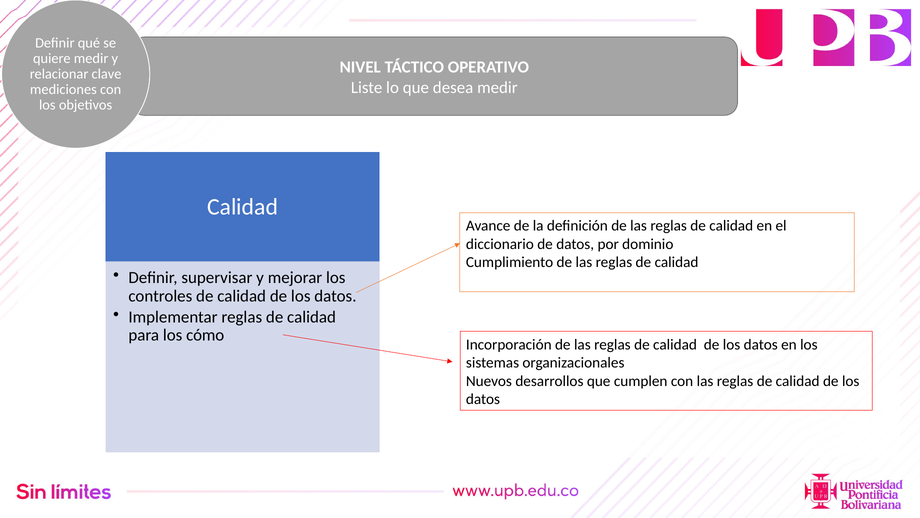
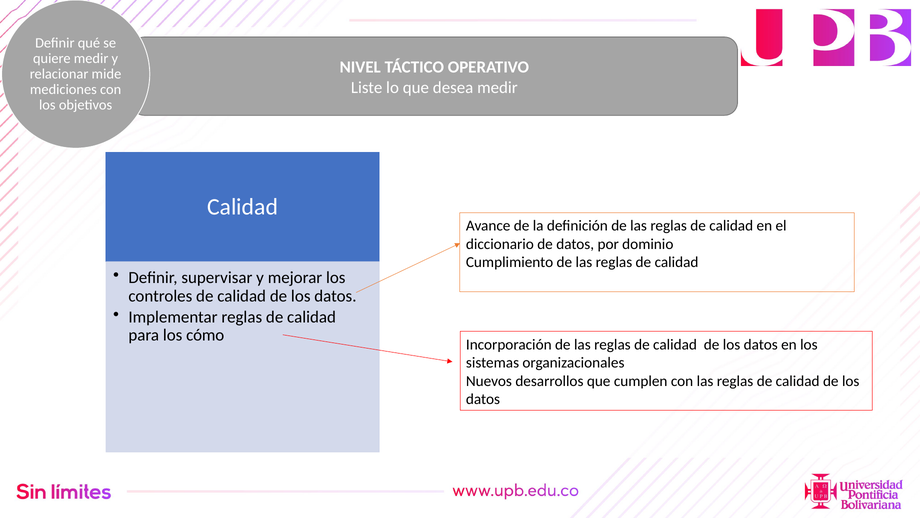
clave: clave -> mide (106, 74)
